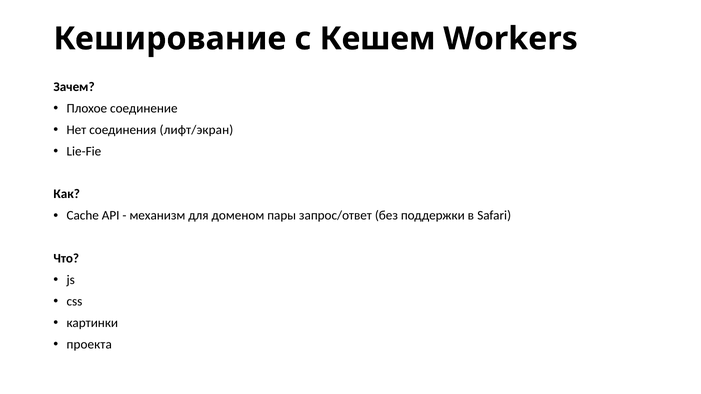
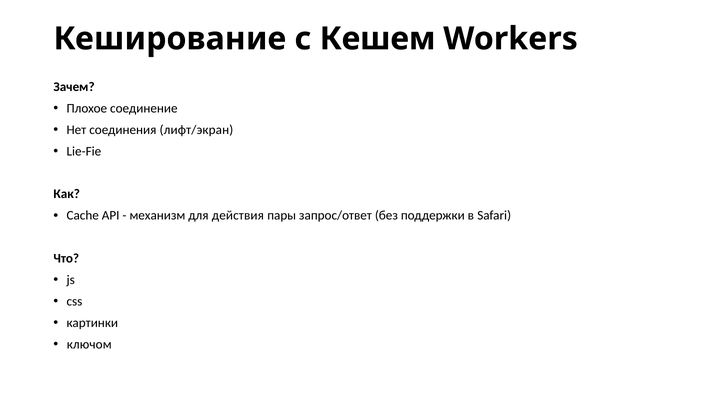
доменом: доменом -> действия (238, 216)
проекта: проекта -> ключом (89, 345)
